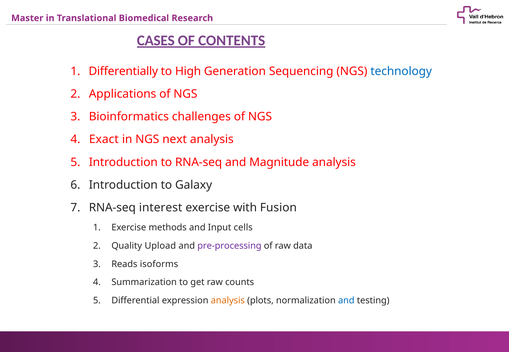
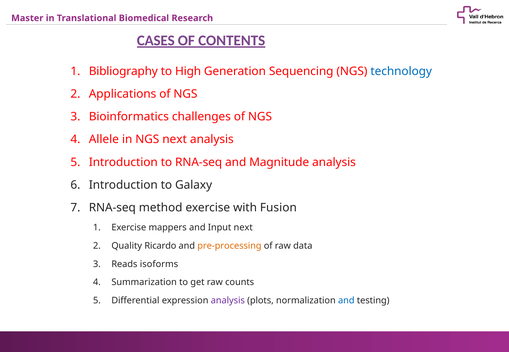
Differentially: Differentially -> Bibliography (123, 71)
Exact: Exact -> Allele (104, 140)
interest: interest -> method (161, 208)
methods: methods -> mappers (168, 228)
Input cells: cells -> next (243, 228)
Upload: Upload -> Ricardo (160, 246)
pre-processing colour: purple -> orange (229, 246)
analysis colour: orange -> purple (228, 301)
